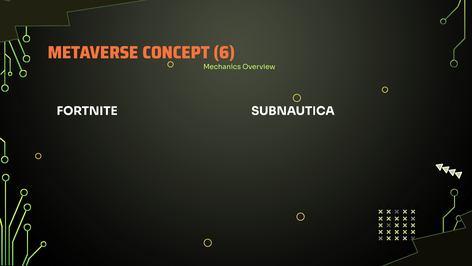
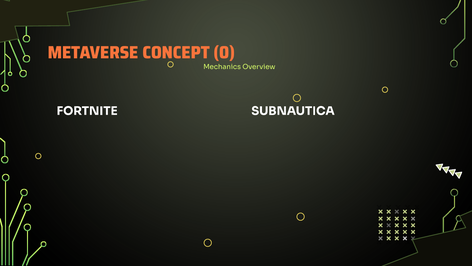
6: 6 -> 0 (224, 52)
